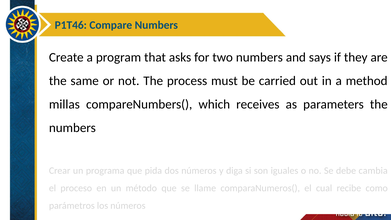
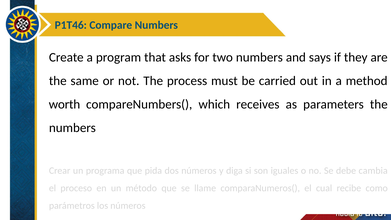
millas: millas -> worth (64, 104)
